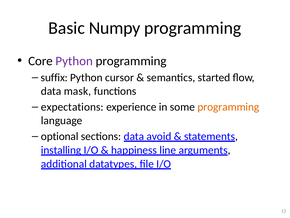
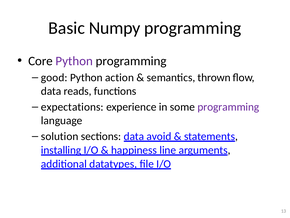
suffix: suffix -> good (54, 77)
cursor: cursor -> action (120, 77)
started: started -> thrown (214, 77)
mask: mask -> reads (78, 91)
programming colour: orange -> purple (228, 107)
optional: optional -> solution (60, 136)
